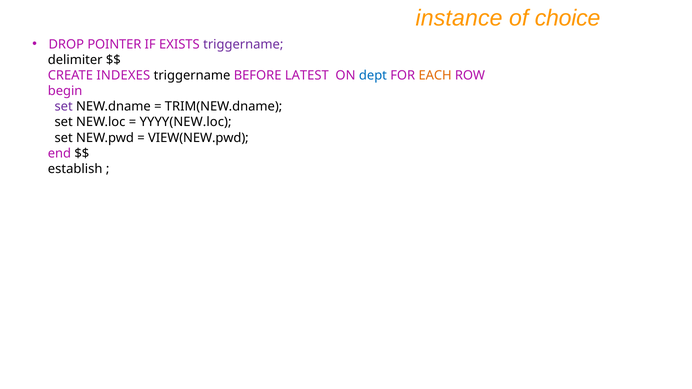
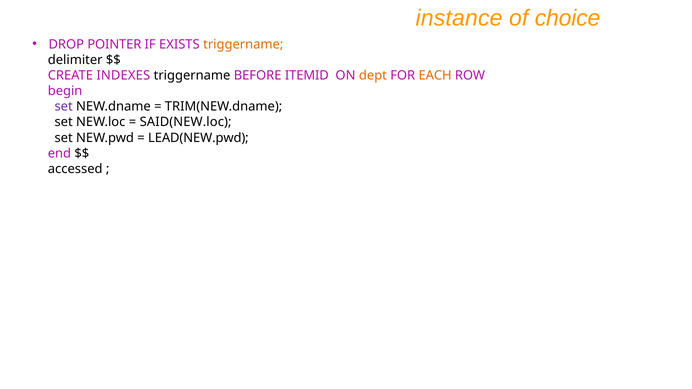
triggername colour: purple -> orange (243, 44)
LATEST: LATEST -> ITEMID (307, 76)
dept colour: blue -> orange (373, 76)
YYYY(NEW.loc: YYYY(NEW.loc -> SAID(NEW.loc (186, 122)
VIEW(NEW.pwd: VIEW(NEW.pwd -> LEAD(NEW.pwd (198, 138)
establish: establish -> accessed (75, 169)
